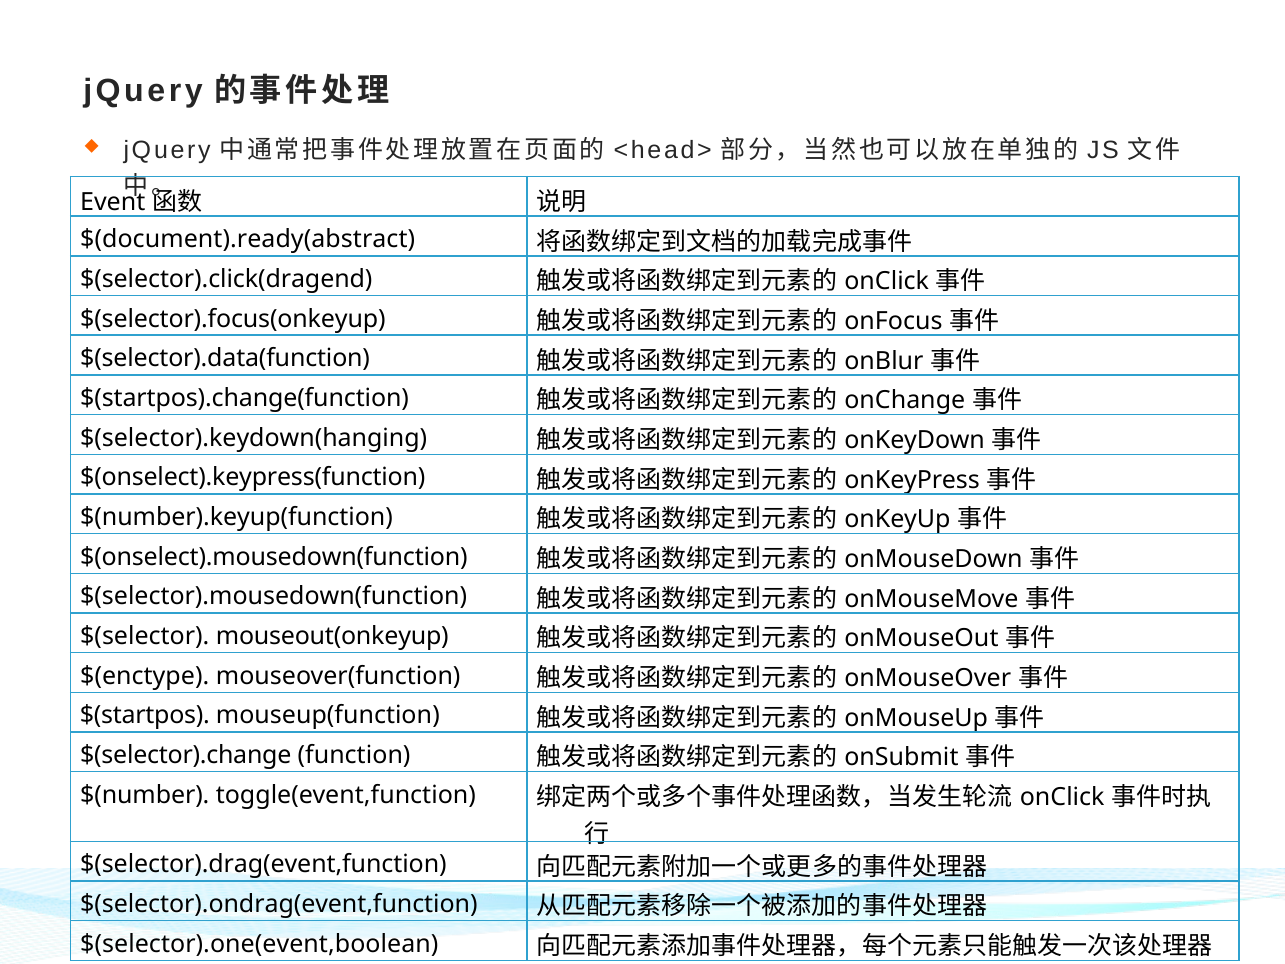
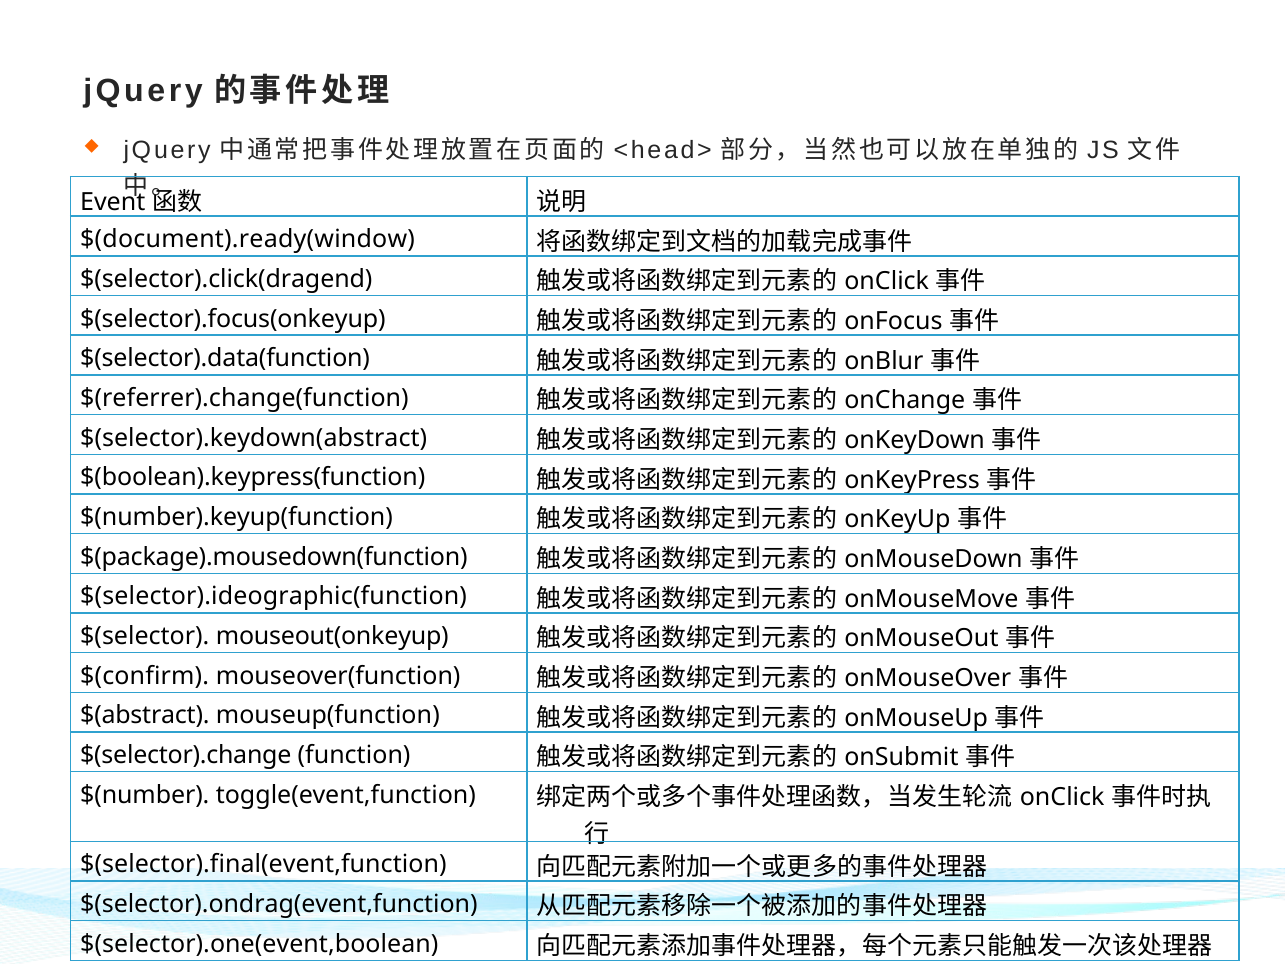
$(document).ready(abstract: $(document).ready(abstract -> $(document).ready(window (248, 239)
$(startpos).change(function: $(startpos).change(function -> $(referrer).change(function (244, 398)
$(selector).keydown(hanging: $(selector).keydown(hanging -> $(selector).keydown(abstract (254, 438)
$(onselect).keypress(function: $(onselect).keypress(function -> $(boolean).keypress(function (253, 477)
$(onselect).mousedown(function: $(onselect).mousedown(function -> $(package).mousedown(function (274, 557)
$(selector).mousedown(function: $(selector).mousedown(function -> $(selector).ideographic(function (274, 596)
$(enctype: $(enctype -> $(confirm (145, 676)
$(startpos: $(startpos -> $(abstract (145, 715)
$(selector).drag(event,function: $(selector).drag(event,function -> $(selector).final(event,function (263, 864)
